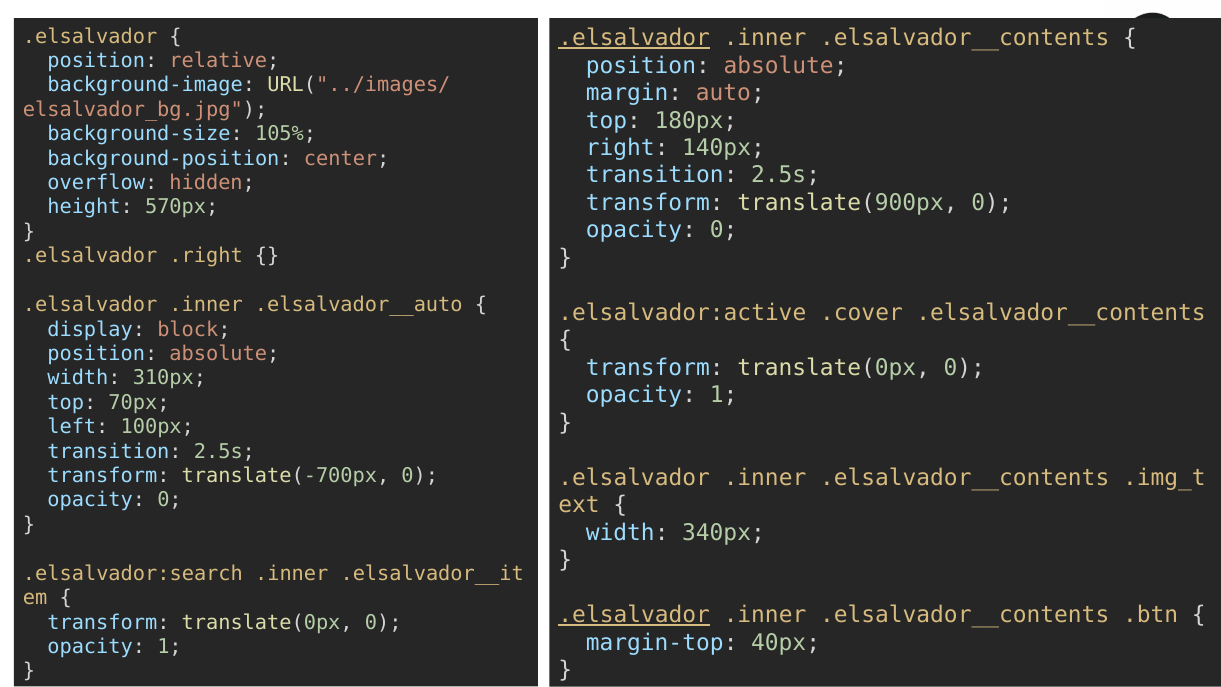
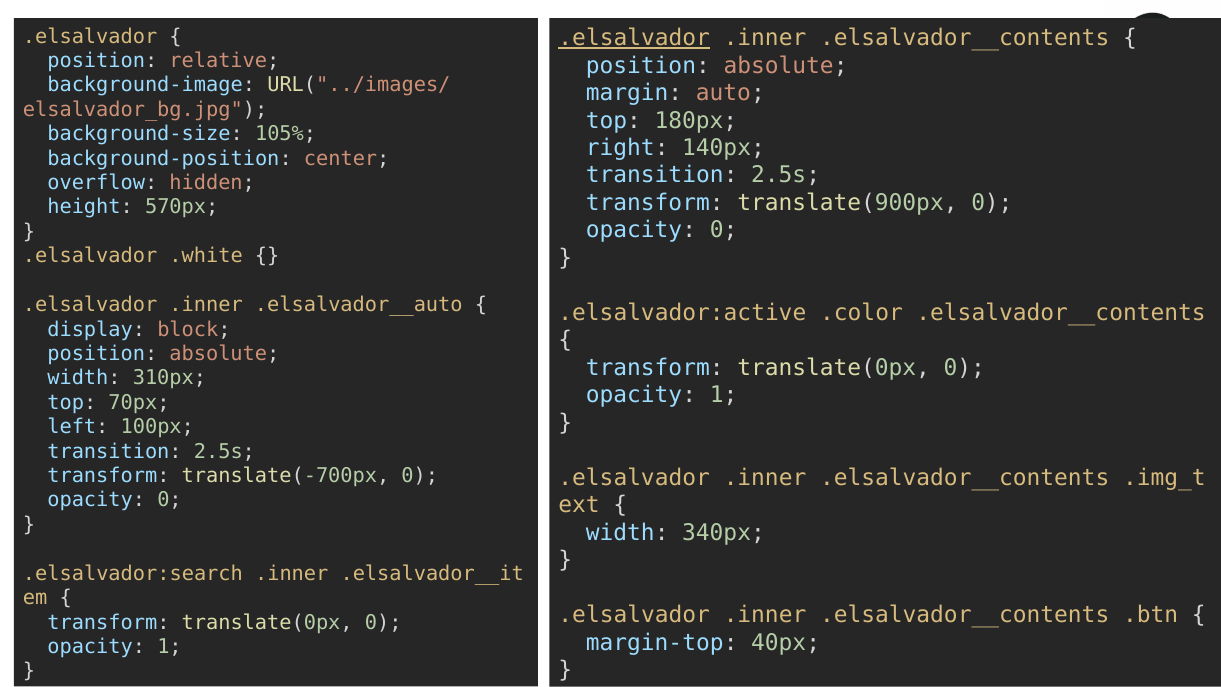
.right: .right -> .white (206, 256)
.cover: .cover -> .color (861, 313)
.elsalvador underline: present -> none (634, 615)
